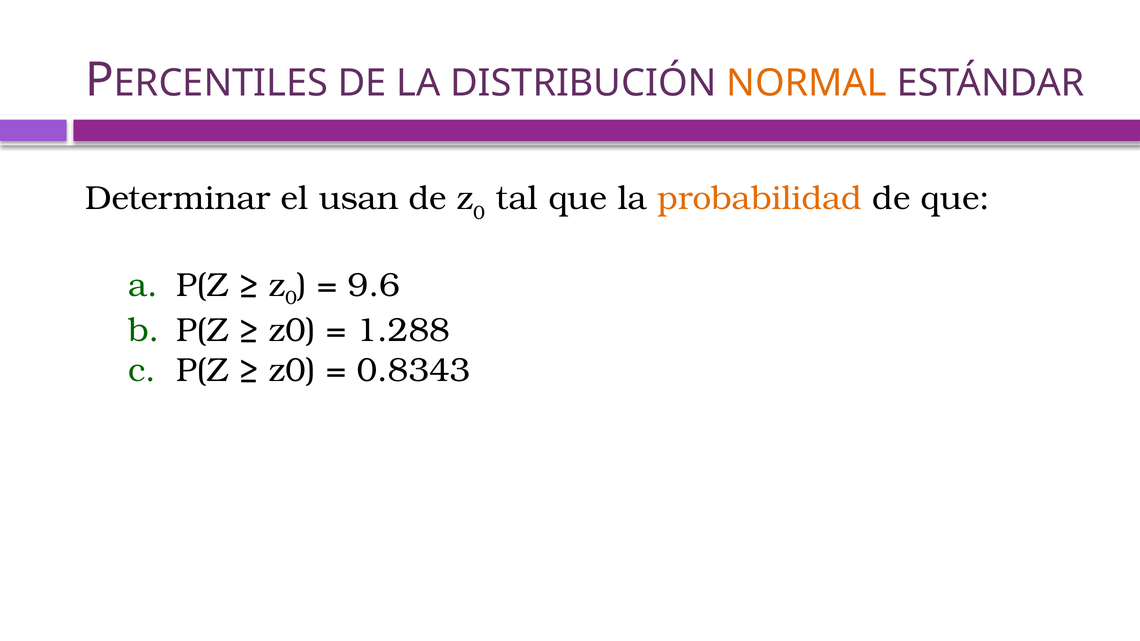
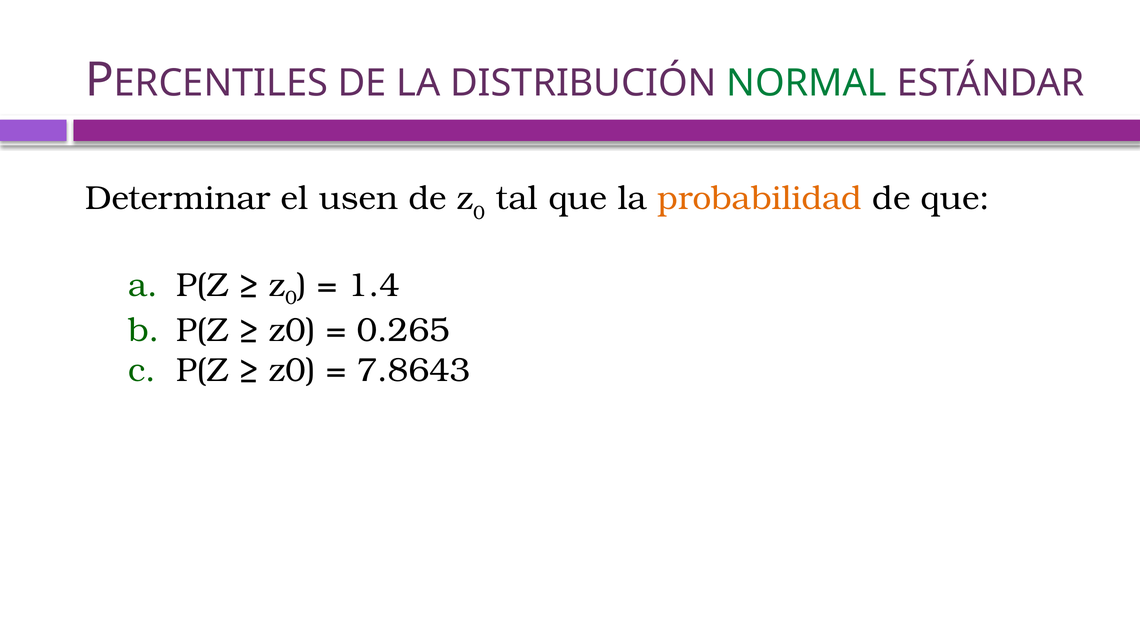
NORMAL colour: orange -> green (807, 83)
usan: usan -> usen (358, 198)
9.6: 9.6 -> 1.4 (374, 285)
1.288: 1.288 -> 0.265 (403, 331)
0.8343: 0.8343 -> 7.8643 (414, 371)
